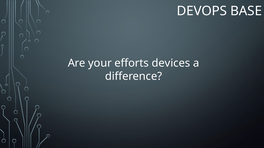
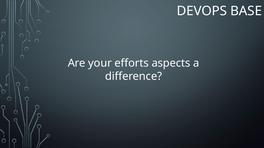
devices: devices -> aspects (171, 63)
